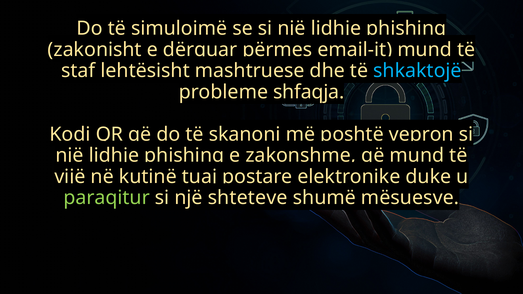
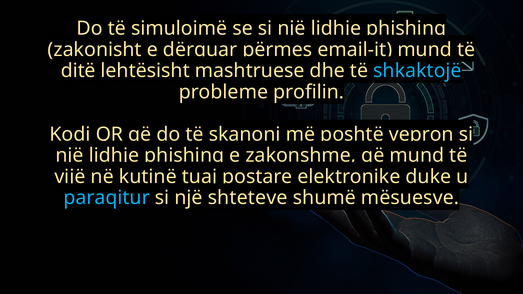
staf: staf -> ditë (78, 71)
shfaqja: shfaqja -> profilin (309, 92)
paraqitur colour: light green -> light blue (107, 198)
